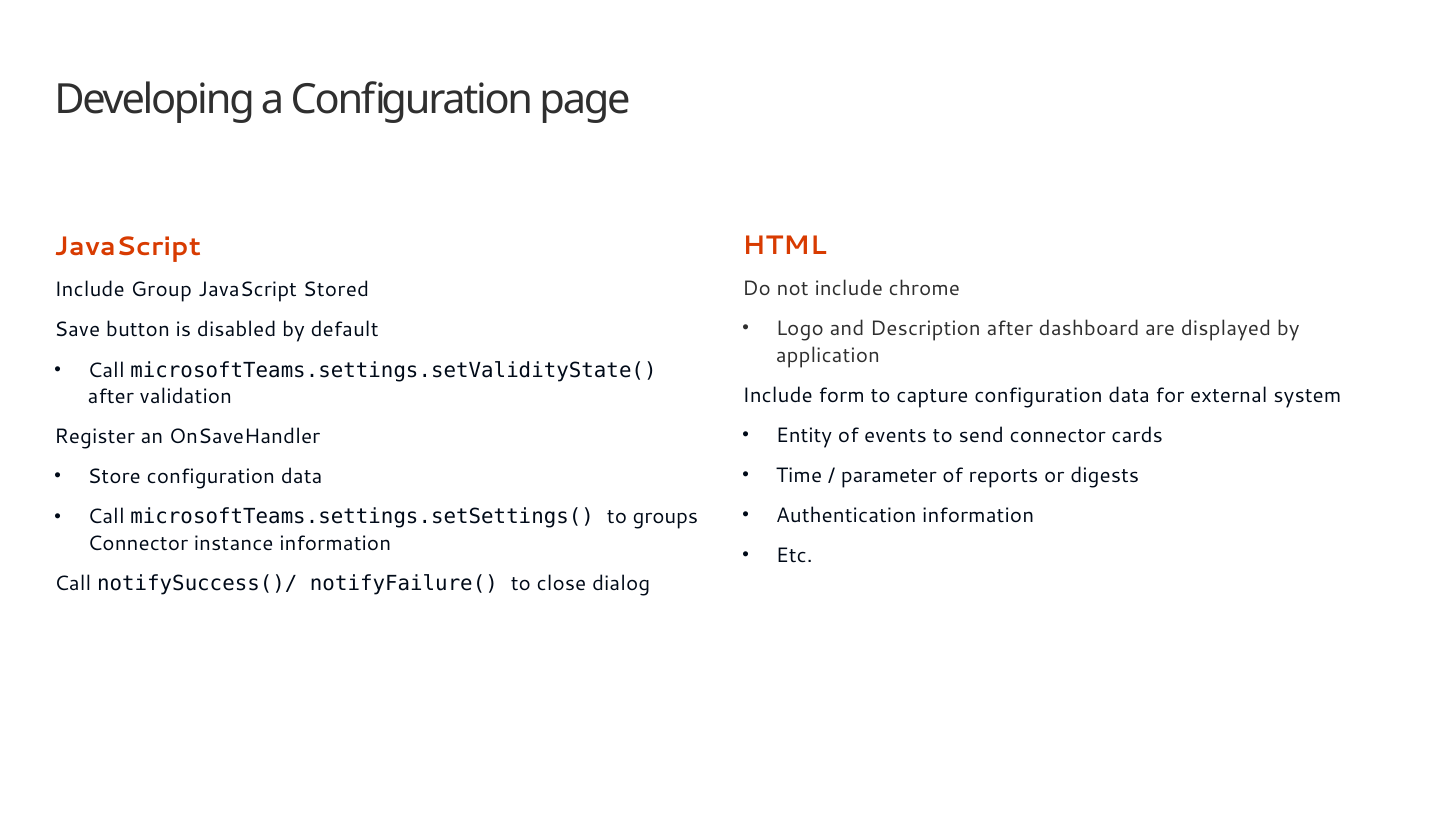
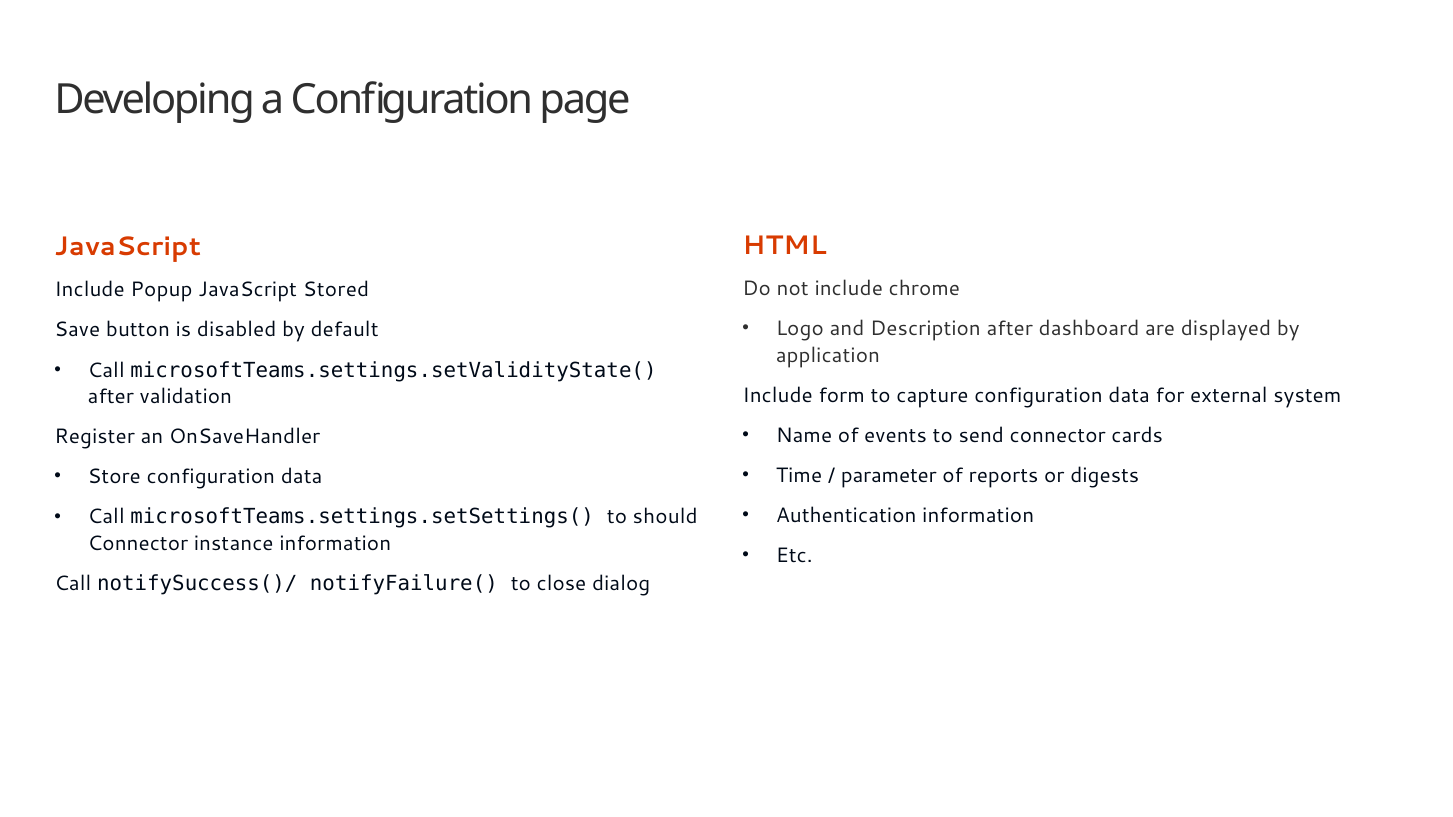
Group: Group -> Popup (161, 290)
Entity: Entity -> Name (804, 436)
groups: groups -> should (665, 517)
